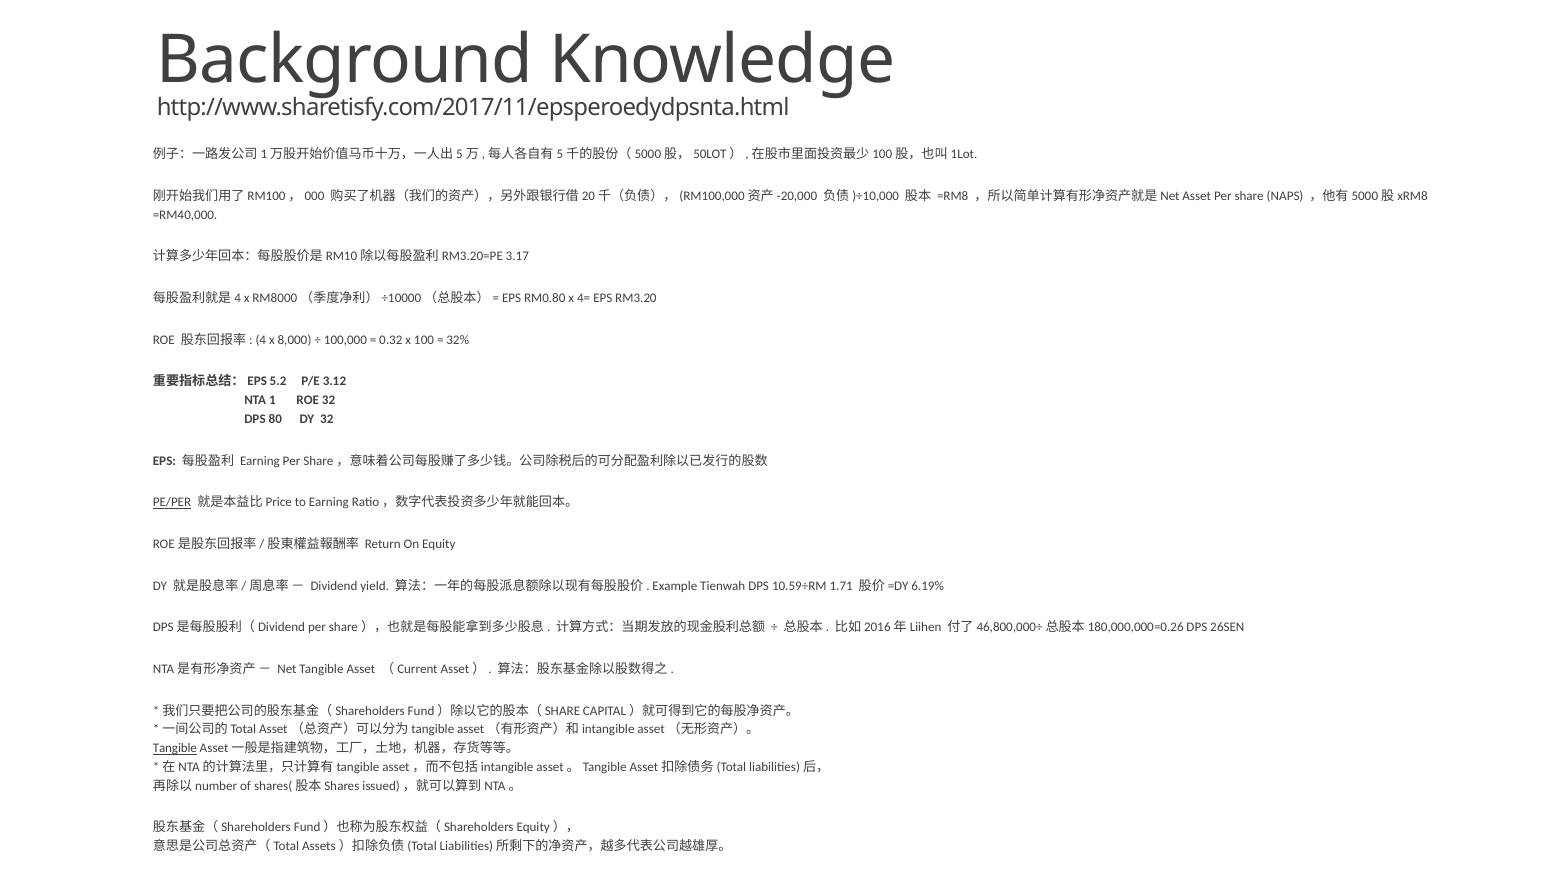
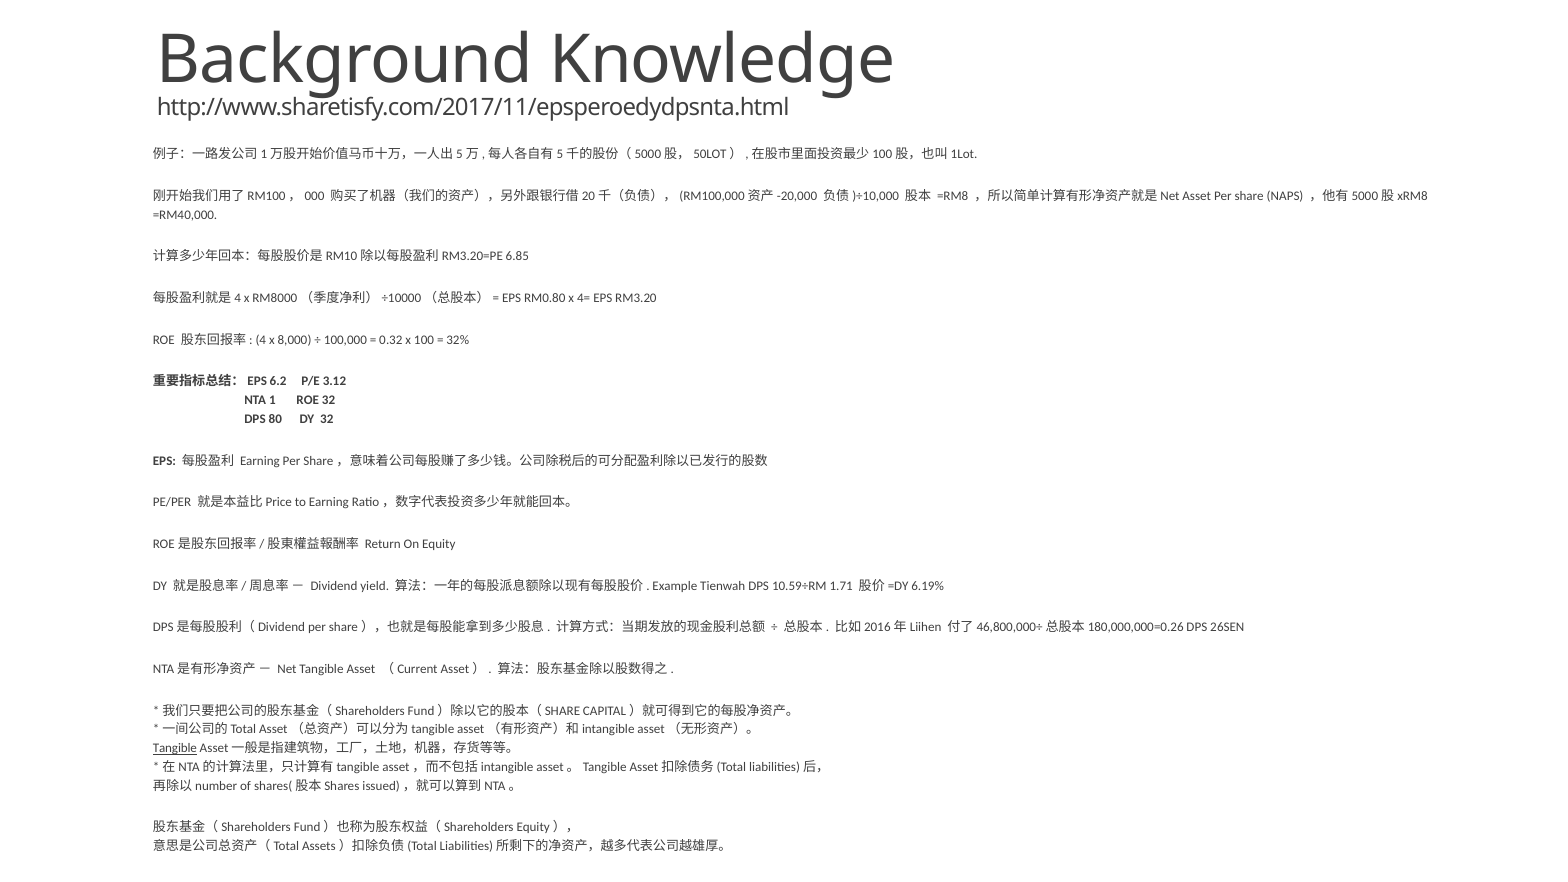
3.17: 3.17 -> 6.85 (517, 257)
5.2: 5.2 -> 6.2 (278, 382)
PE/PER underline: present -> none (172, 502)
